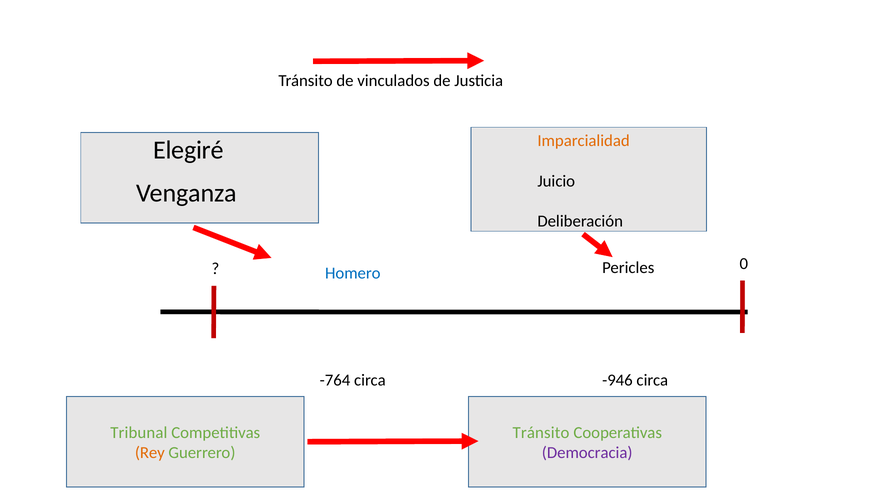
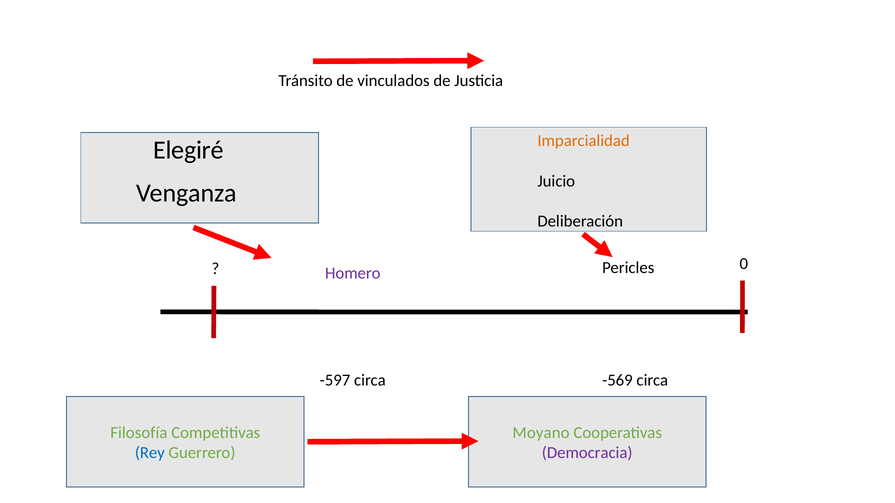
Homero colour: blue -> purple (353, 273)
-764: -764 -> -597 (335, 381)
-946: -946 -> -569 (617, 381)
Tribunal: Tribunal -> Filosofía (139, 433)
Tránsito: Tránsito -> Moyano (541, 433)
Rey colour: orange -> blue (150, 453)
